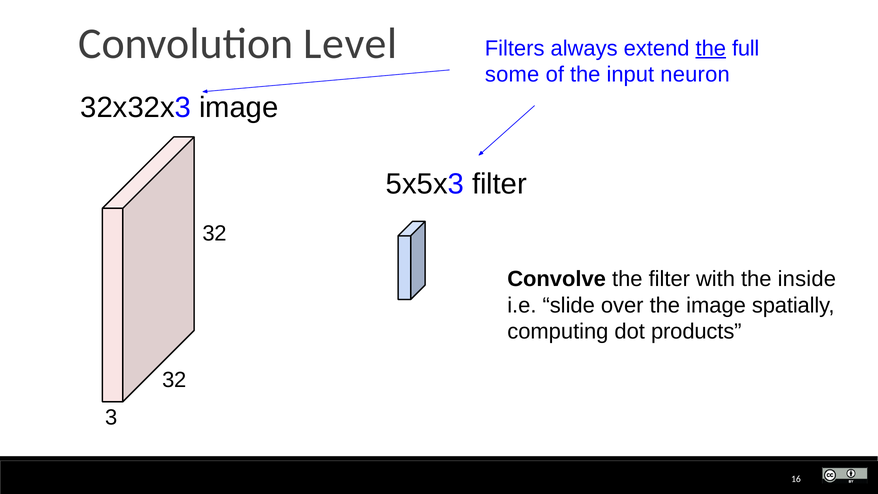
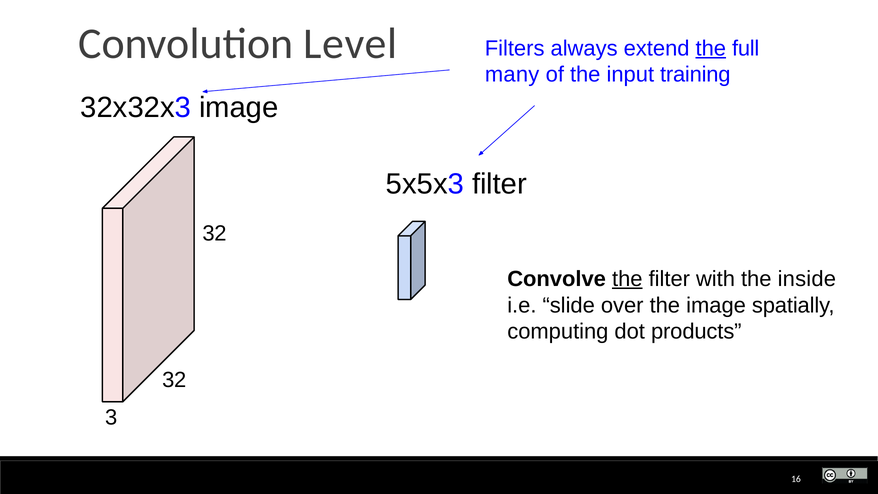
some: some -> many (512, 75)
neuron: neuron -> training (695, 75)
the underline: none -> present (627, 279)
